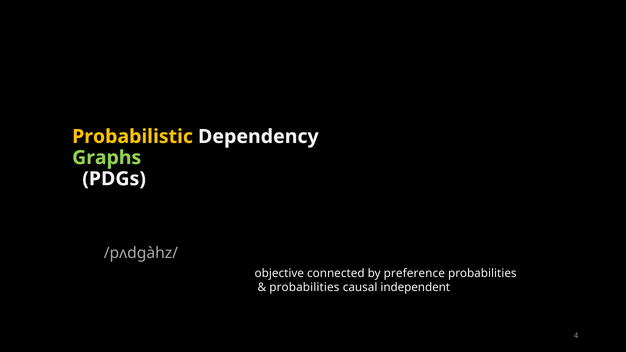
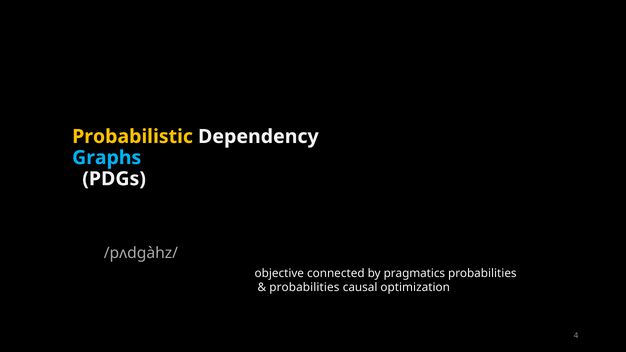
Graphs colour: light green -> light blue (107, 158)
preference: preference -> pragmatics (414, 273)
independent: independent -> optimization (415, 287)
